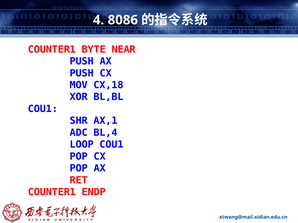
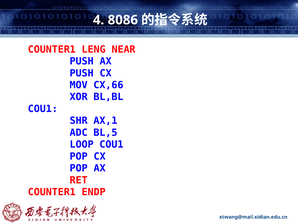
BYTE: BYTE -> LENG (94, 49)
CX,18: CX,18 -> CX,66 (109, 85)
BL,4: BL,4 -> BL,5 (106, 133)
